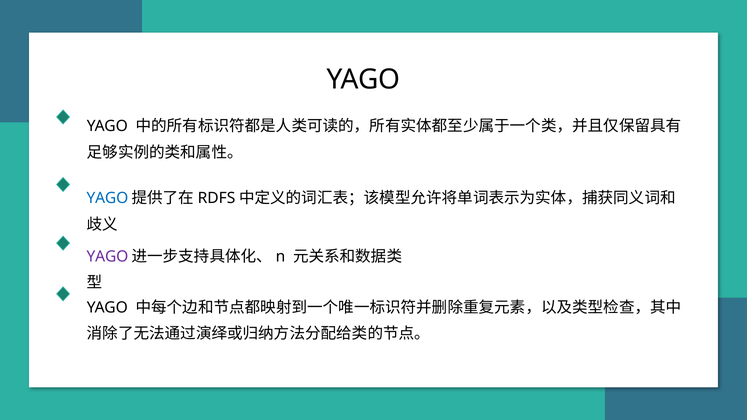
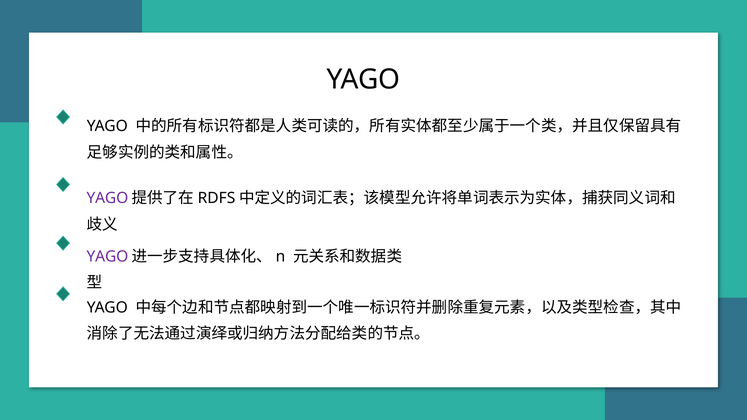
YAGO colour: blue -> purple (107, 198)
